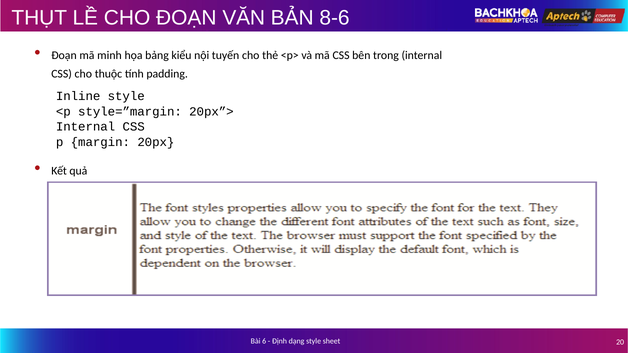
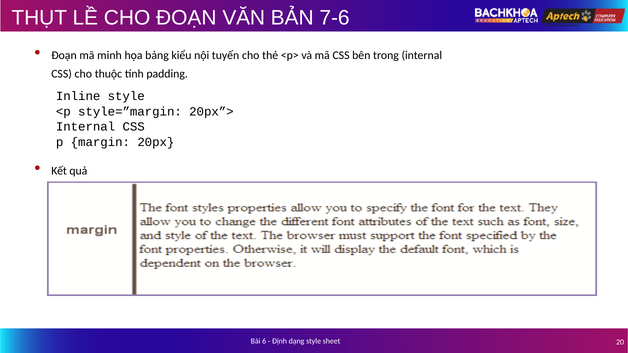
8-6: 8-6 -> 7-6 (335, 18)
